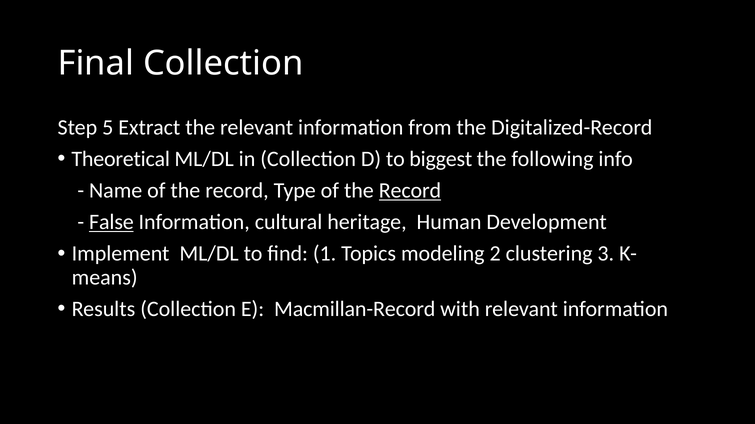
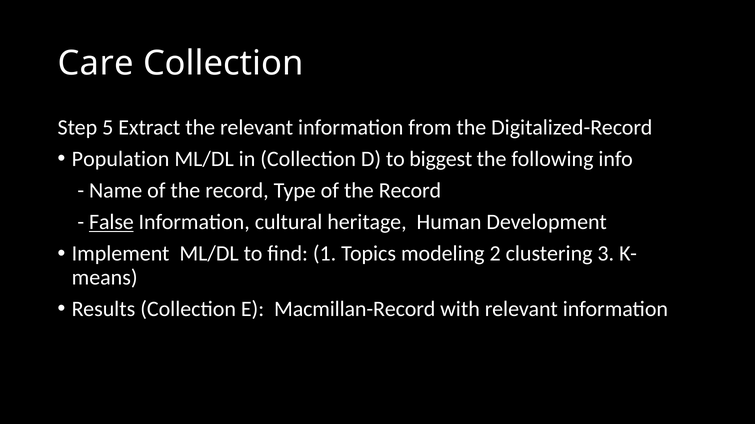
Final: Final -> Care (96, 63)
Theoretical: Theoretical -> Population (121, 159)
Record underline: present -> none (410, 191)
